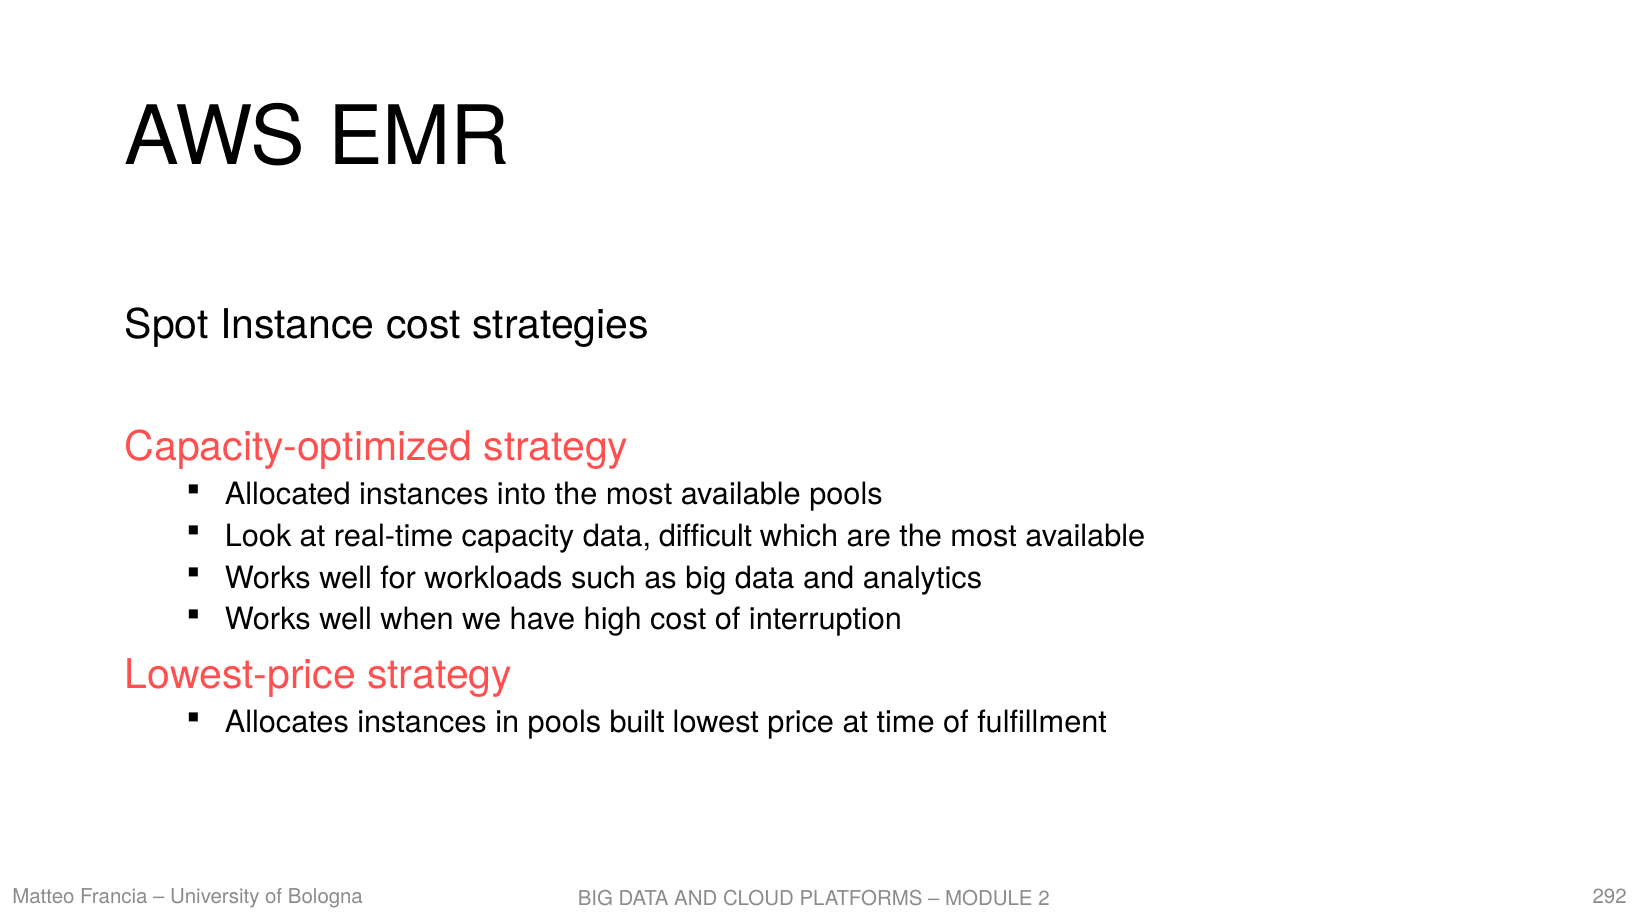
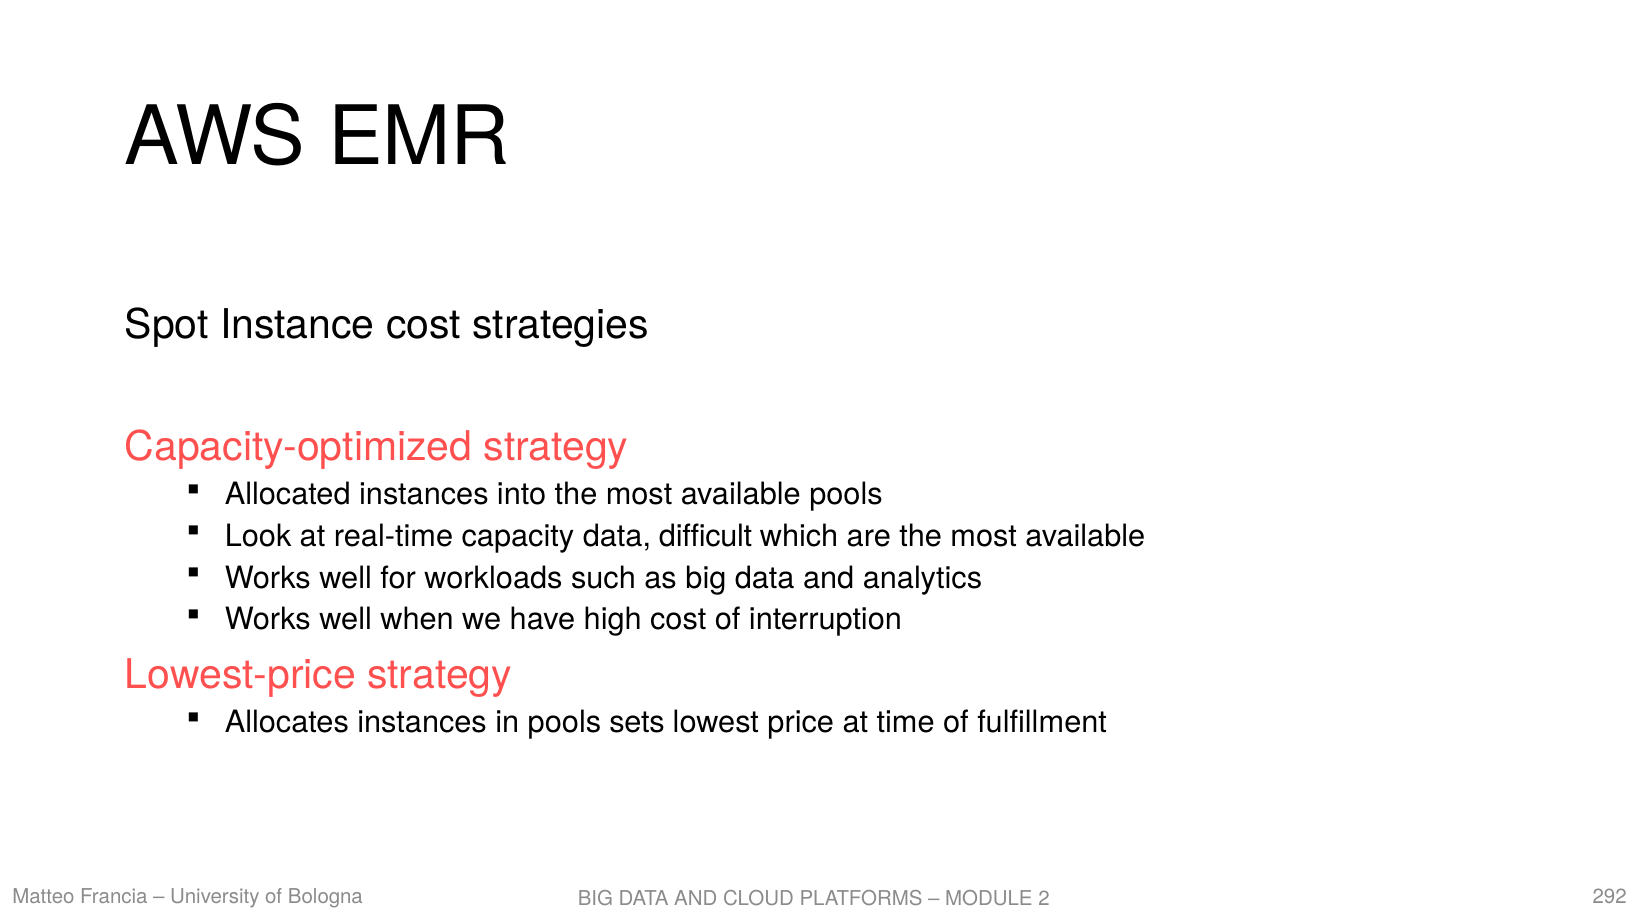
built: built -> sets (637, 723)
